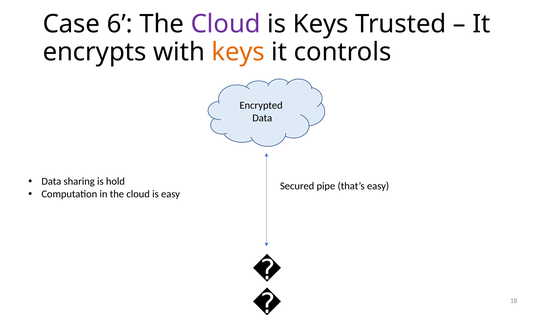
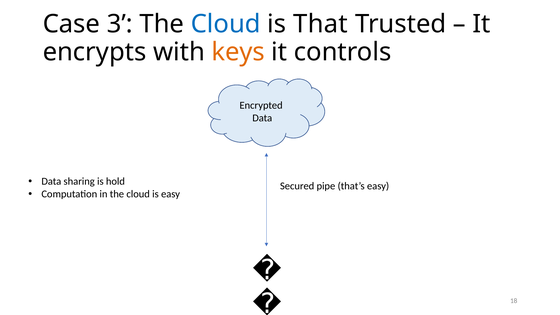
6: 6 -> 3 (120, 24)
Cloud colour: purple -> blue (226, 24)
is Keys: Keys -> That (320, 24)
